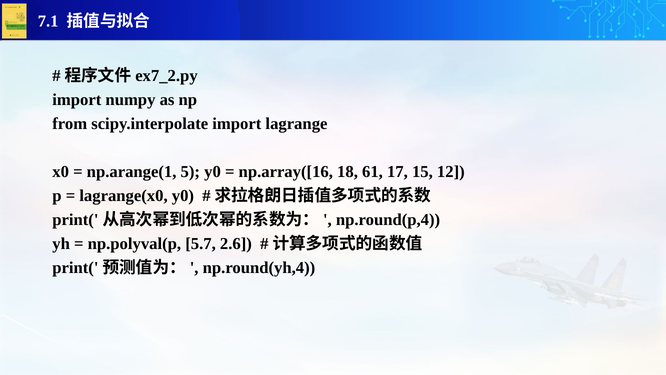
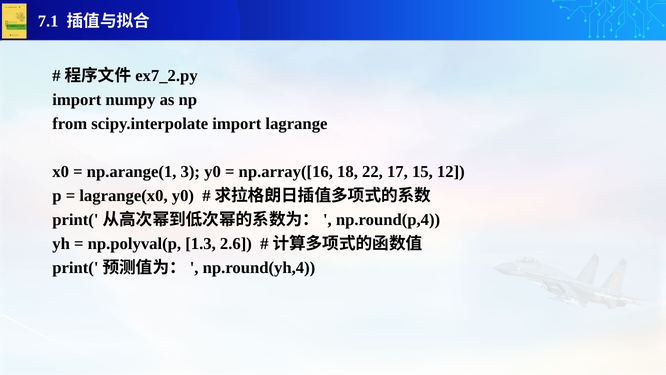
5: 5 -> 3 (190, 171)
61: 61 -> 22 (372, 171)
5.7: 5.7 -> 1.3 (201, 243)
